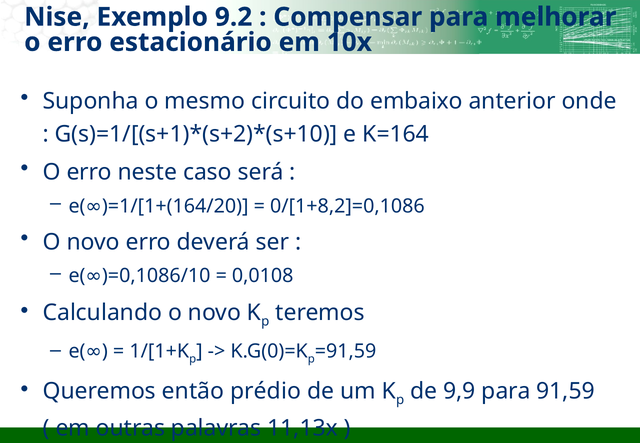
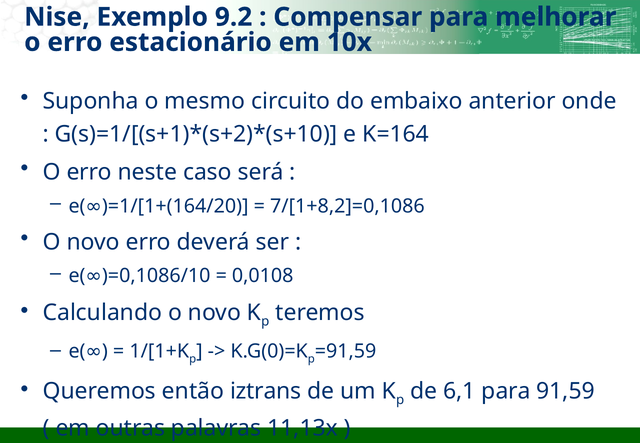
0/[1+8,2]=0,1086: 0/[1+8,2]=0,1086 -> 7/[1+8,2]=0,1086 (347, 206)
prédio: prédio -> iztrans (266, 391)
9,9: 9,9 -> 6,1 (459, 391)
